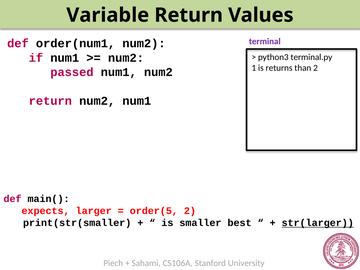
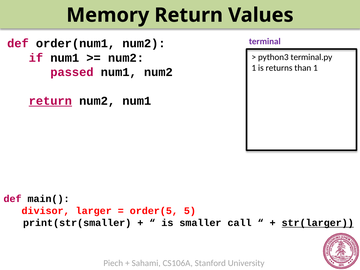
Variable: Variable -> Memory (108, 15)
than 2: 2 -> 1 (315, 68)
return underline: none -> present (50, 101)
expects: expects -> divisor (46, 211)
order(5 2: 2 -> 5 (190, 211)
best: best -> call (240, 223)
